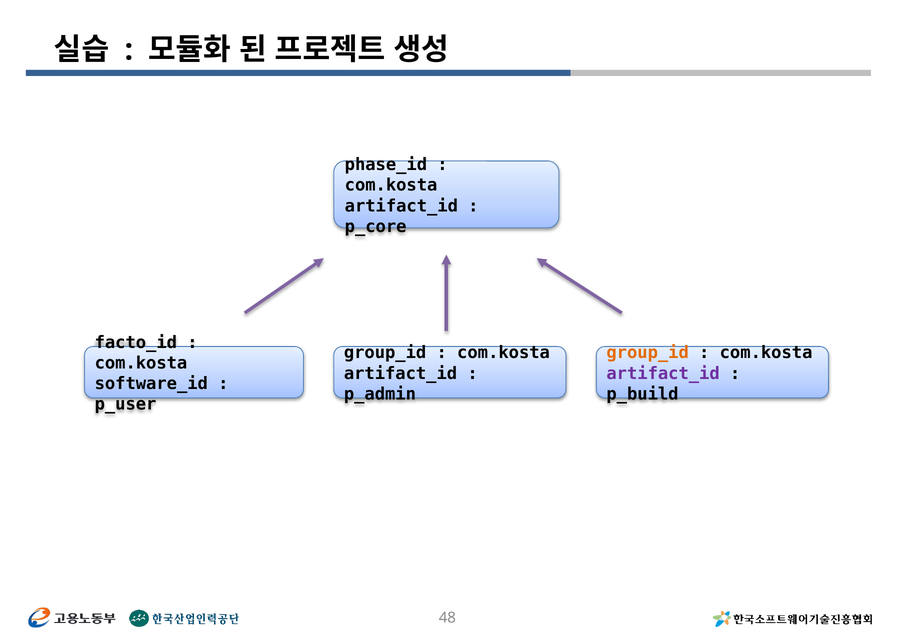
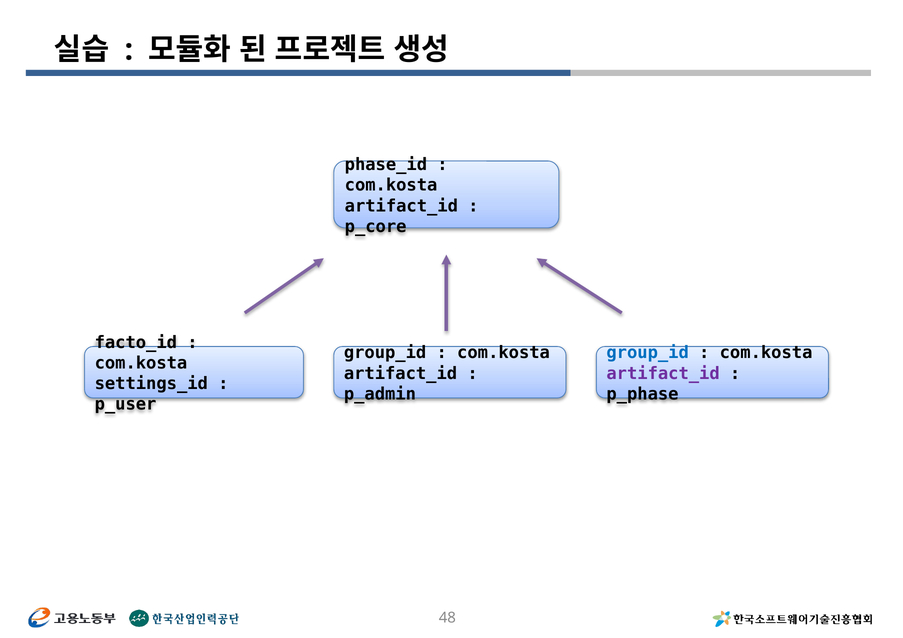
group_id colour: orange -> blue (648, 353)
software_id: software_id -> settings_id (151, 384)
p_build: p_build -> p_phase (642, 394)
